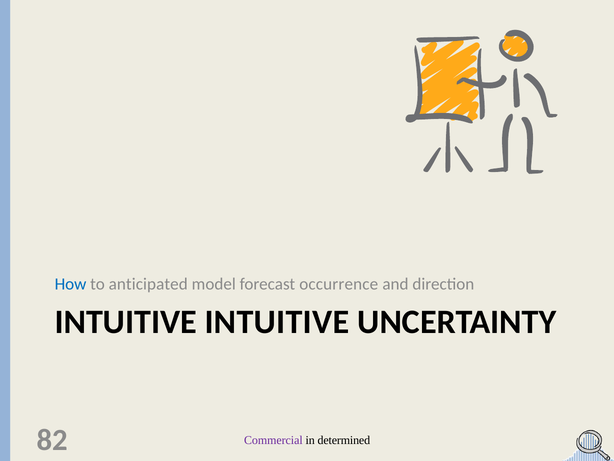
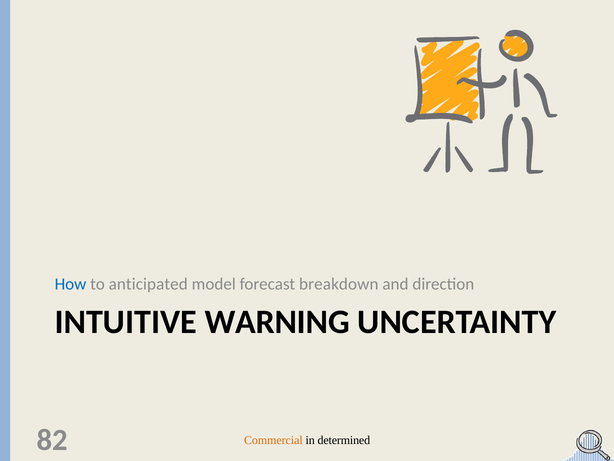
occurrence: occurrence -> breakdown (339, 284)
INTUITIVE INTUITIVE: INTUITIVE -> WARNING (277, 322)
Commercial colour: purple -> orange (273, 440)
